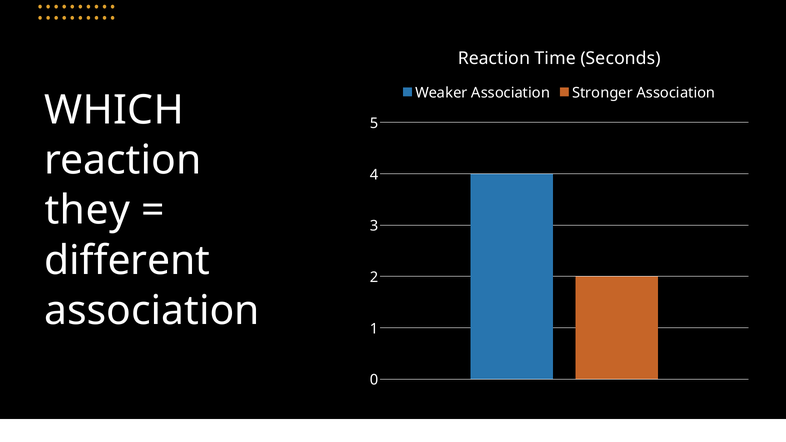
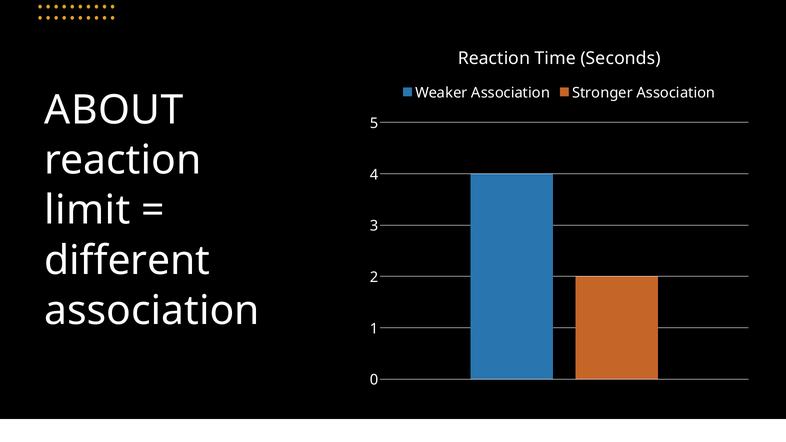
WHICH: WHICH -> ABOUT (114, 110)
they: they -> limit (87, 211)
